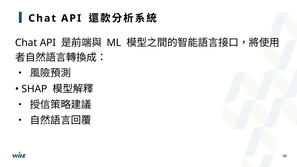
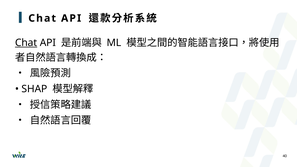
Chat underline: none -> present (26, 43)
